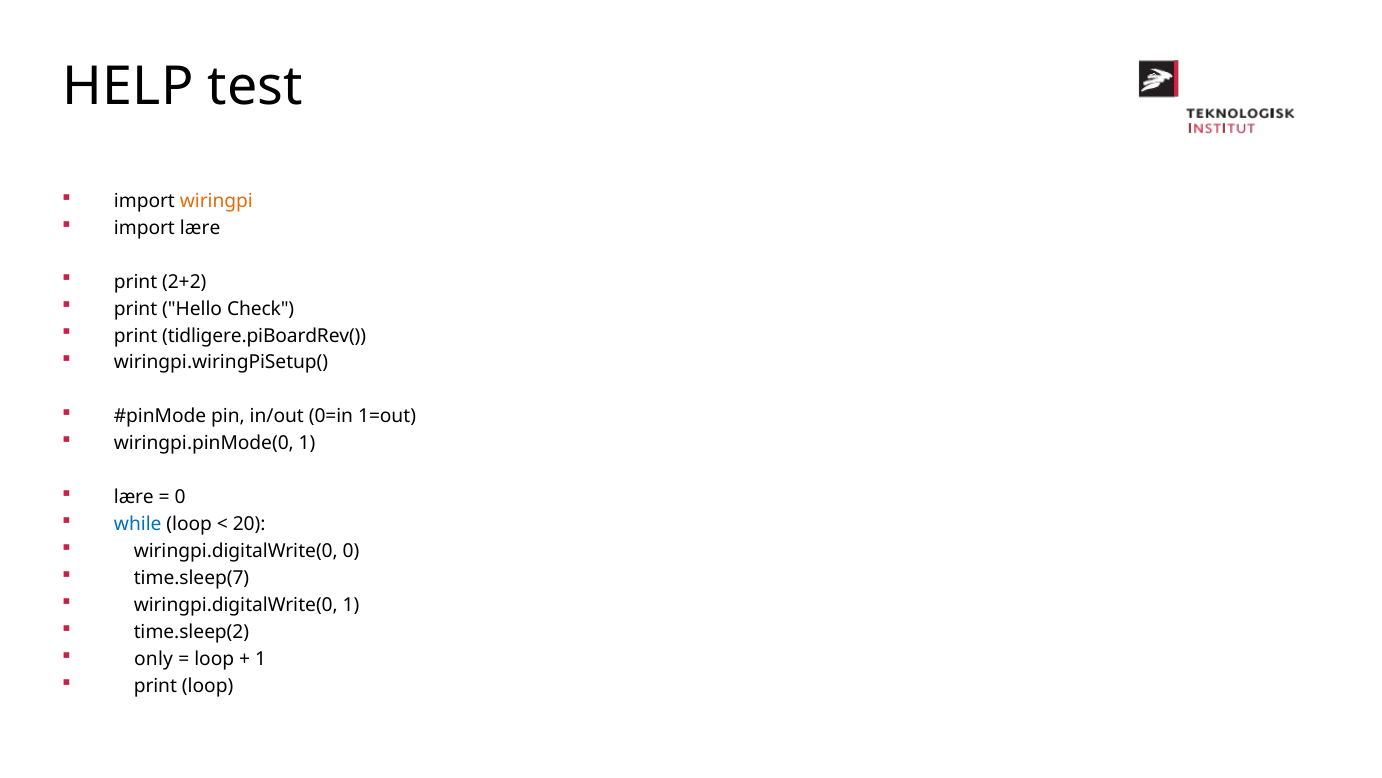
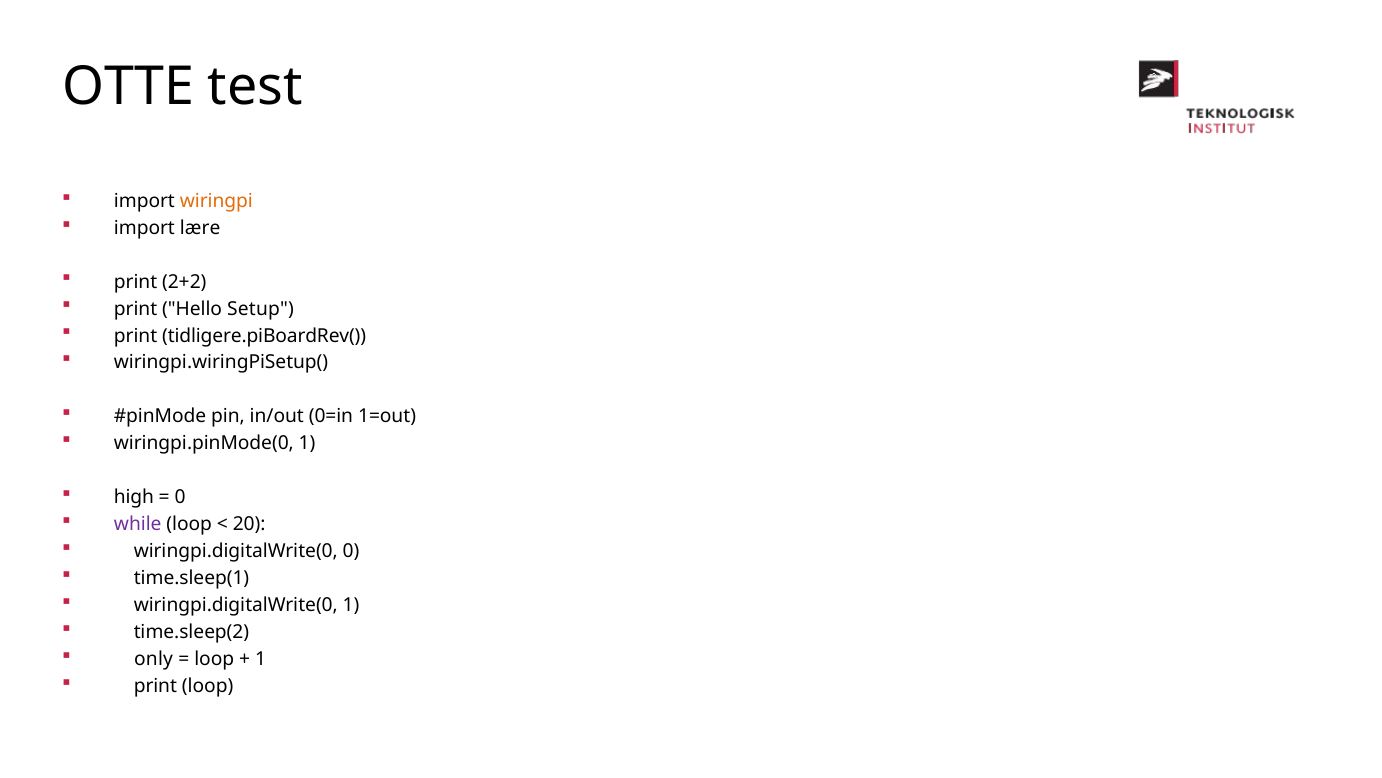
HELP: HELP -> OTTE (128, 86)
Check: Check -> Setup (260, 308)
lære: lære -> high (134, 497)
while colour: blue -> purple (138, 524)
time.sleep(7: time.sleep(7 -> time.sleep(1 (192, 578)
